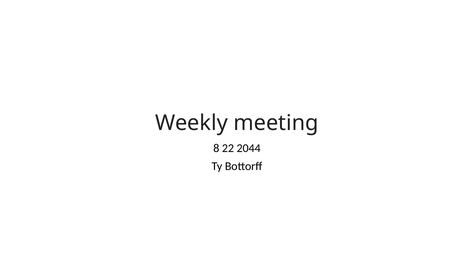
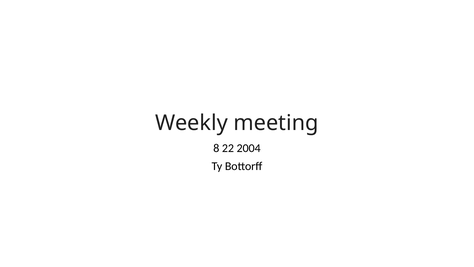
2044: 2044 -> 2004 (249, 148)
